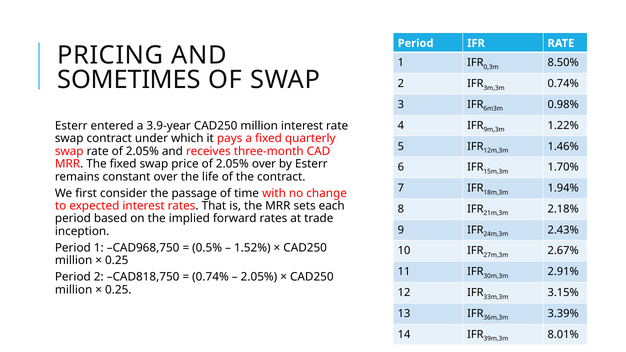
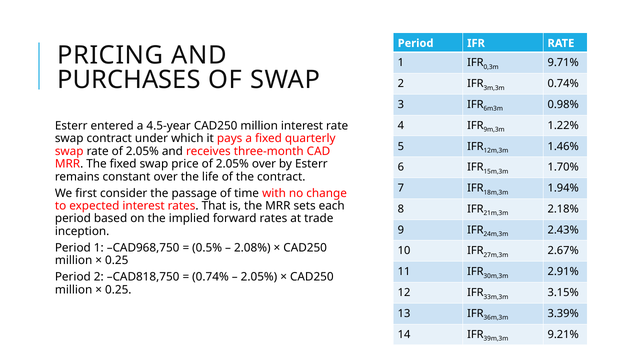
8.50%: 8.50% -> 9.71% (563, 63)
SOMETIMES: SOMETIMES -> PURCHASES (129, 80)
3.9-year: 3.9-year -> 4.5-year (169, 126)
1.52%: 1.52% -> 2.08% (252, 248)
8.01%: 8.01% -> 9.21% (563, 335)
